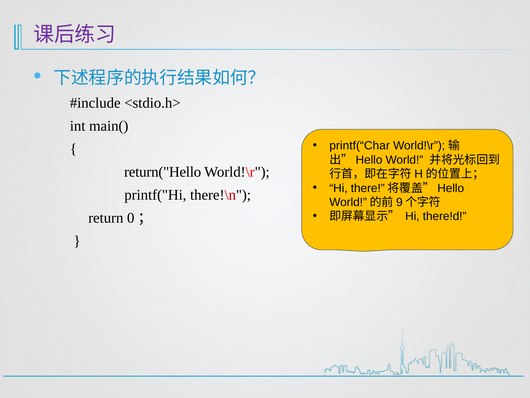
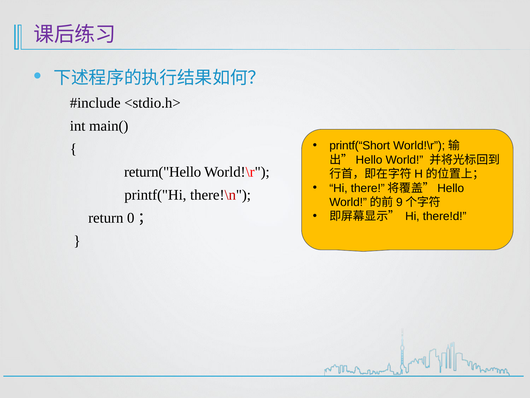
printf(“Char: printf(“Char -> printf(“Short (360, 146)
